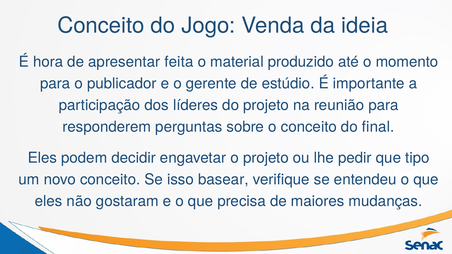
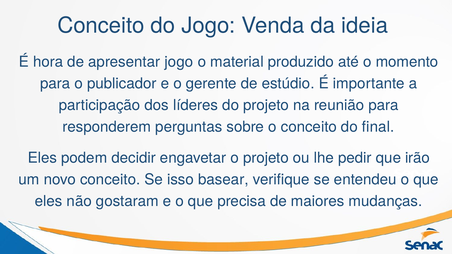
apresentar feita: feita -> jogo (179, 62)
tipo: tipo -> irão (417, 158)
